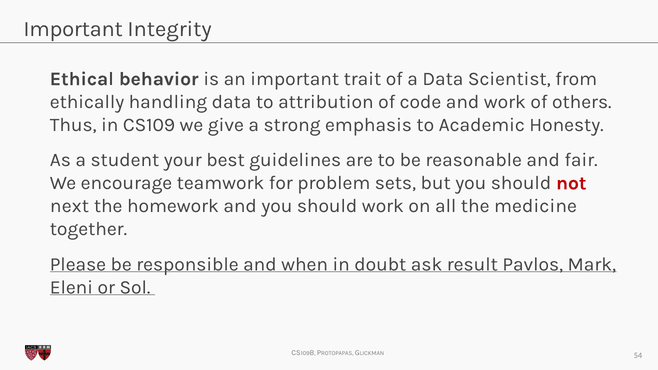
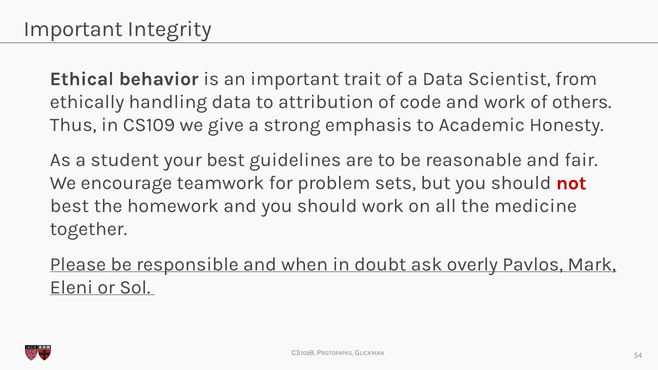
next: next -> best (70, 206)
result: result -> overly (472, 264)
